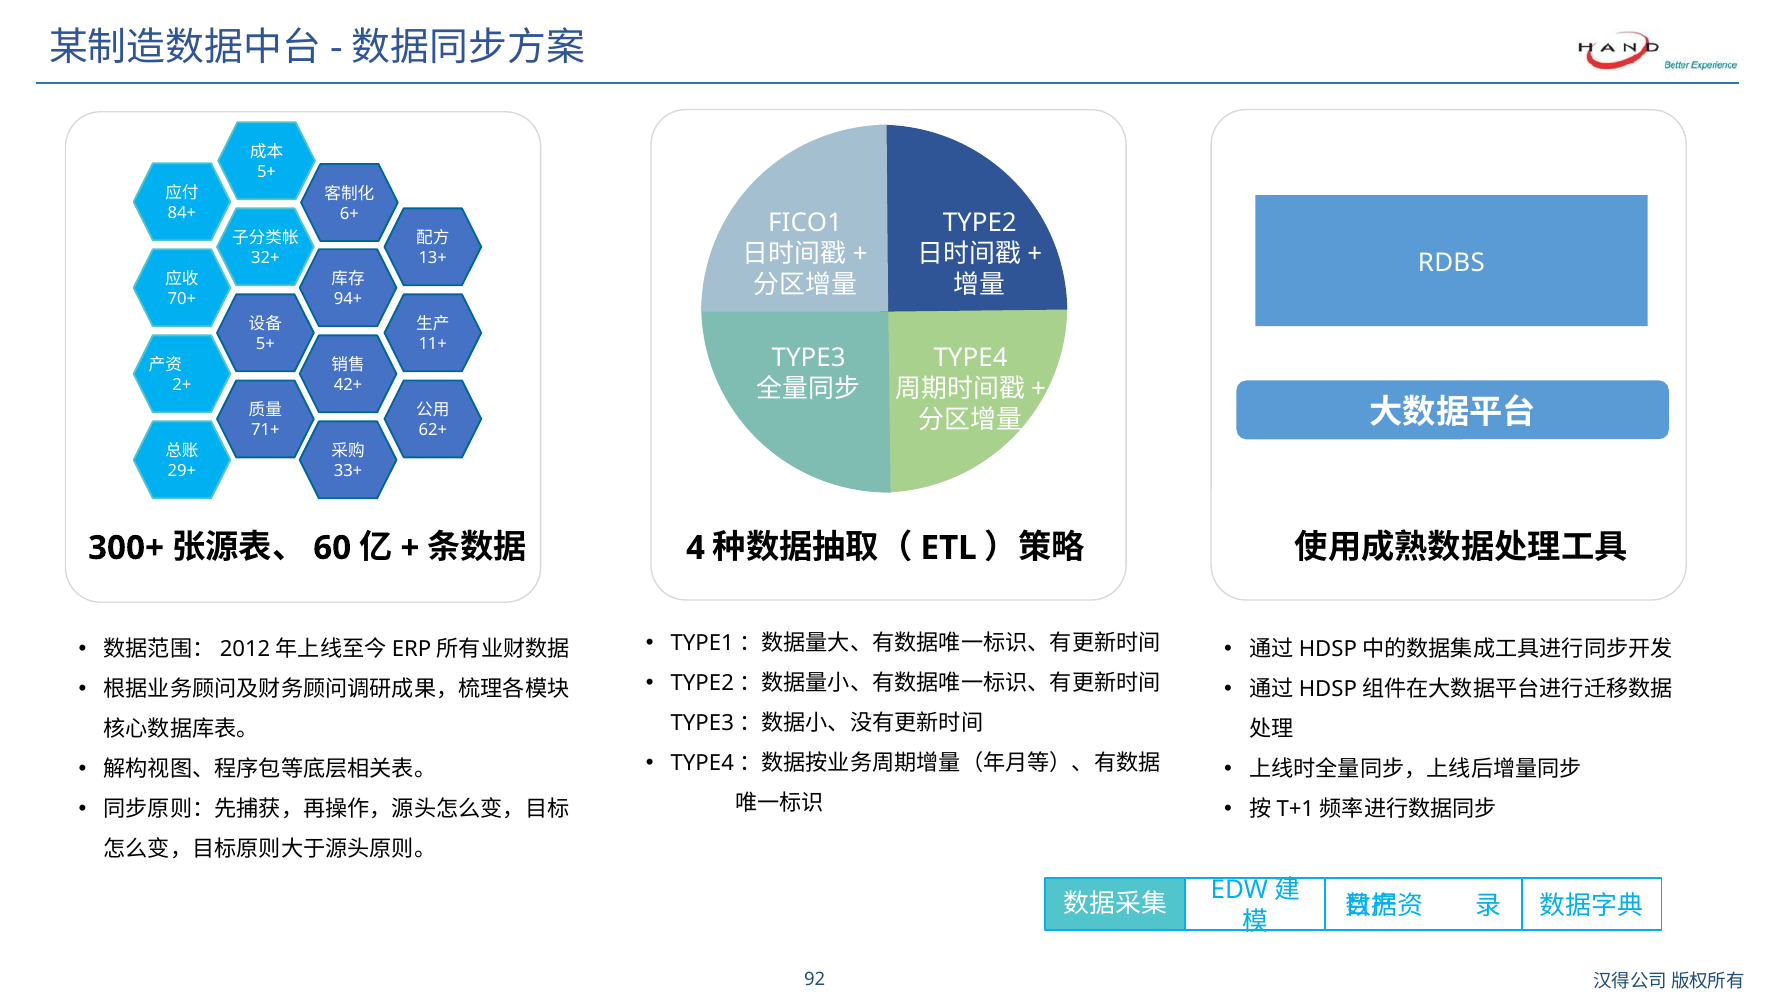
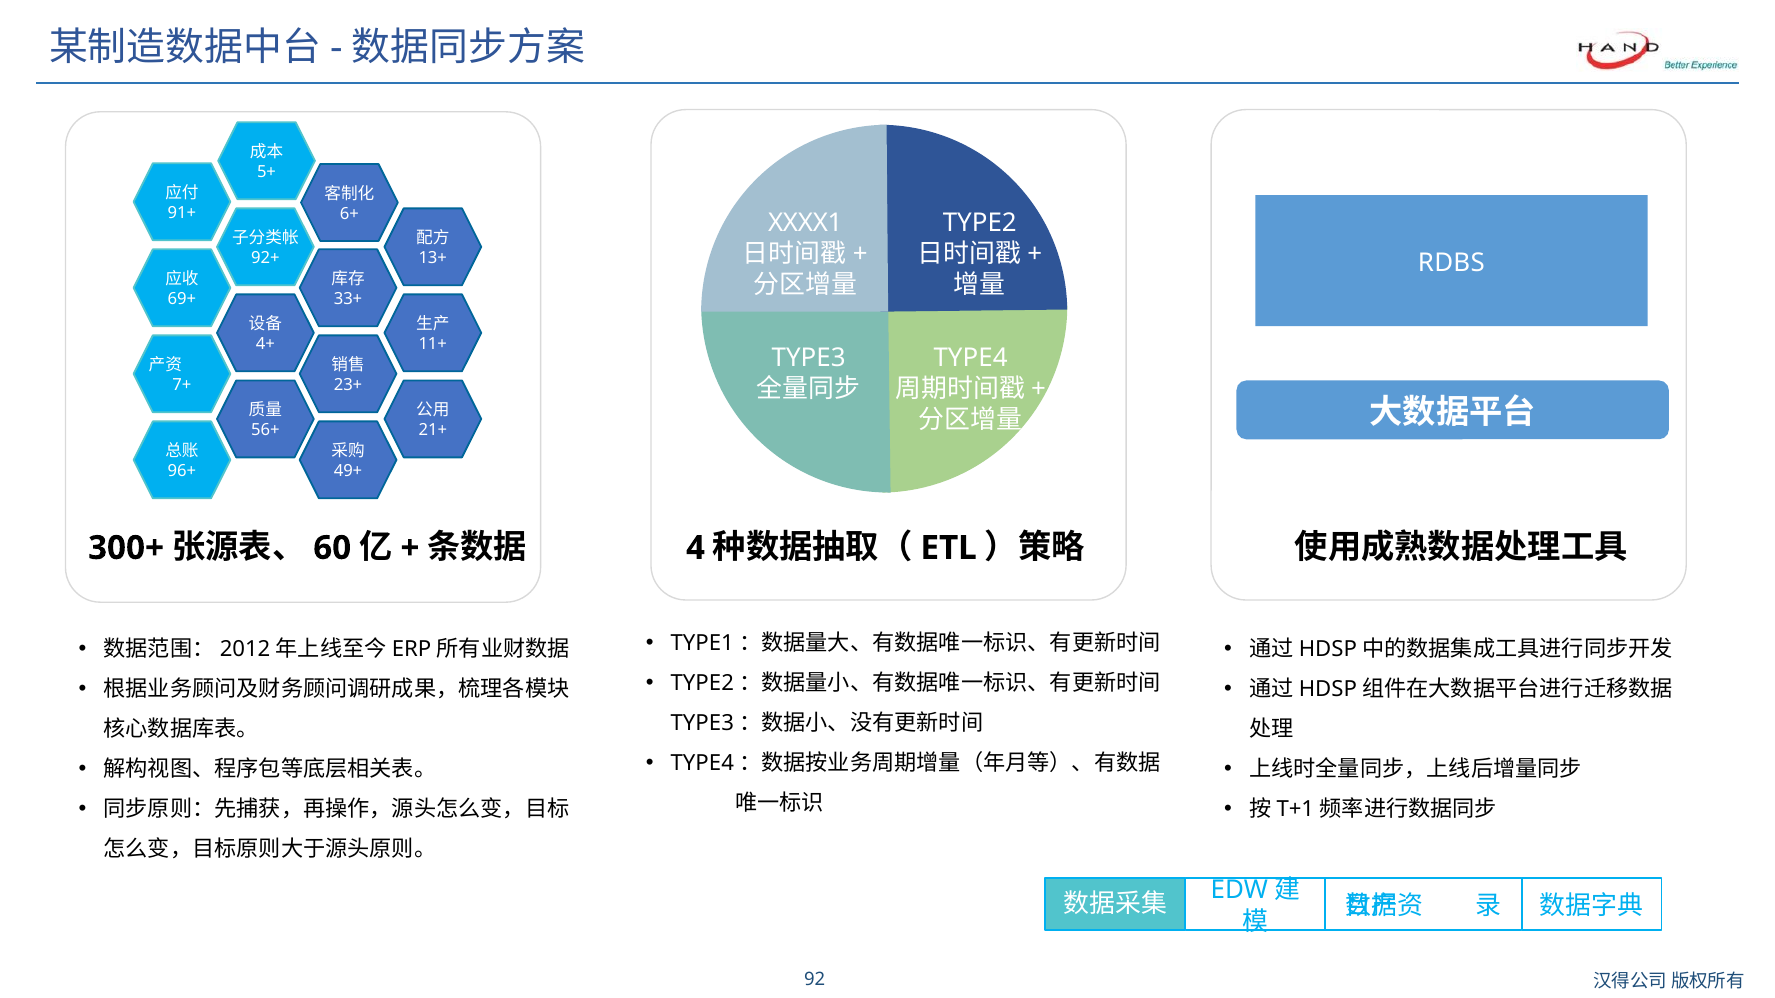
84+: 84+ -> 91+ (182, 213)
FICO1: FICO1 -> XXXX1 (805, 223)
32+: 32+ -> 92+ (265, 258)
70+: 70+ -> 69+ (182, 299)
94+: 94+ -> 33+ (348, 299)
5+: 5+ -> 4+ (265, 344)
2+: 2+ -> 7+ (182, 385)
42+: 42+ -> 23+ (348, 385)
71+: 71+ -> 56+ (265, 430)
62+: 62+ -> 21+ (433, 430)
29+: 29+ -> 96+ (182, 471)
33+: 33+ -> 49+ (348, 471)
